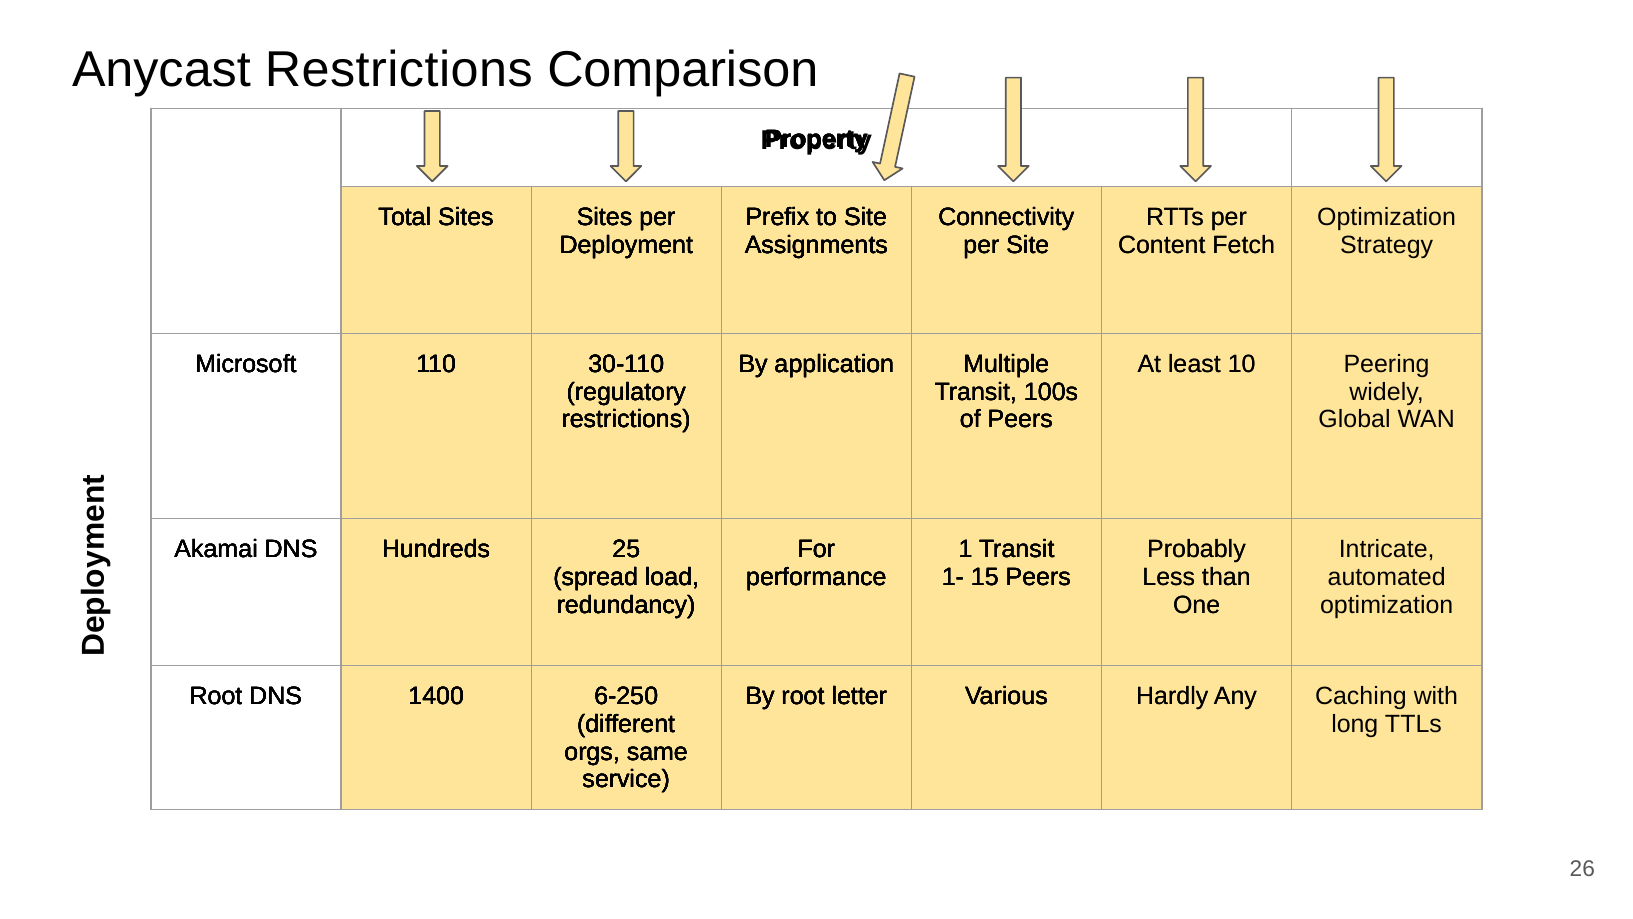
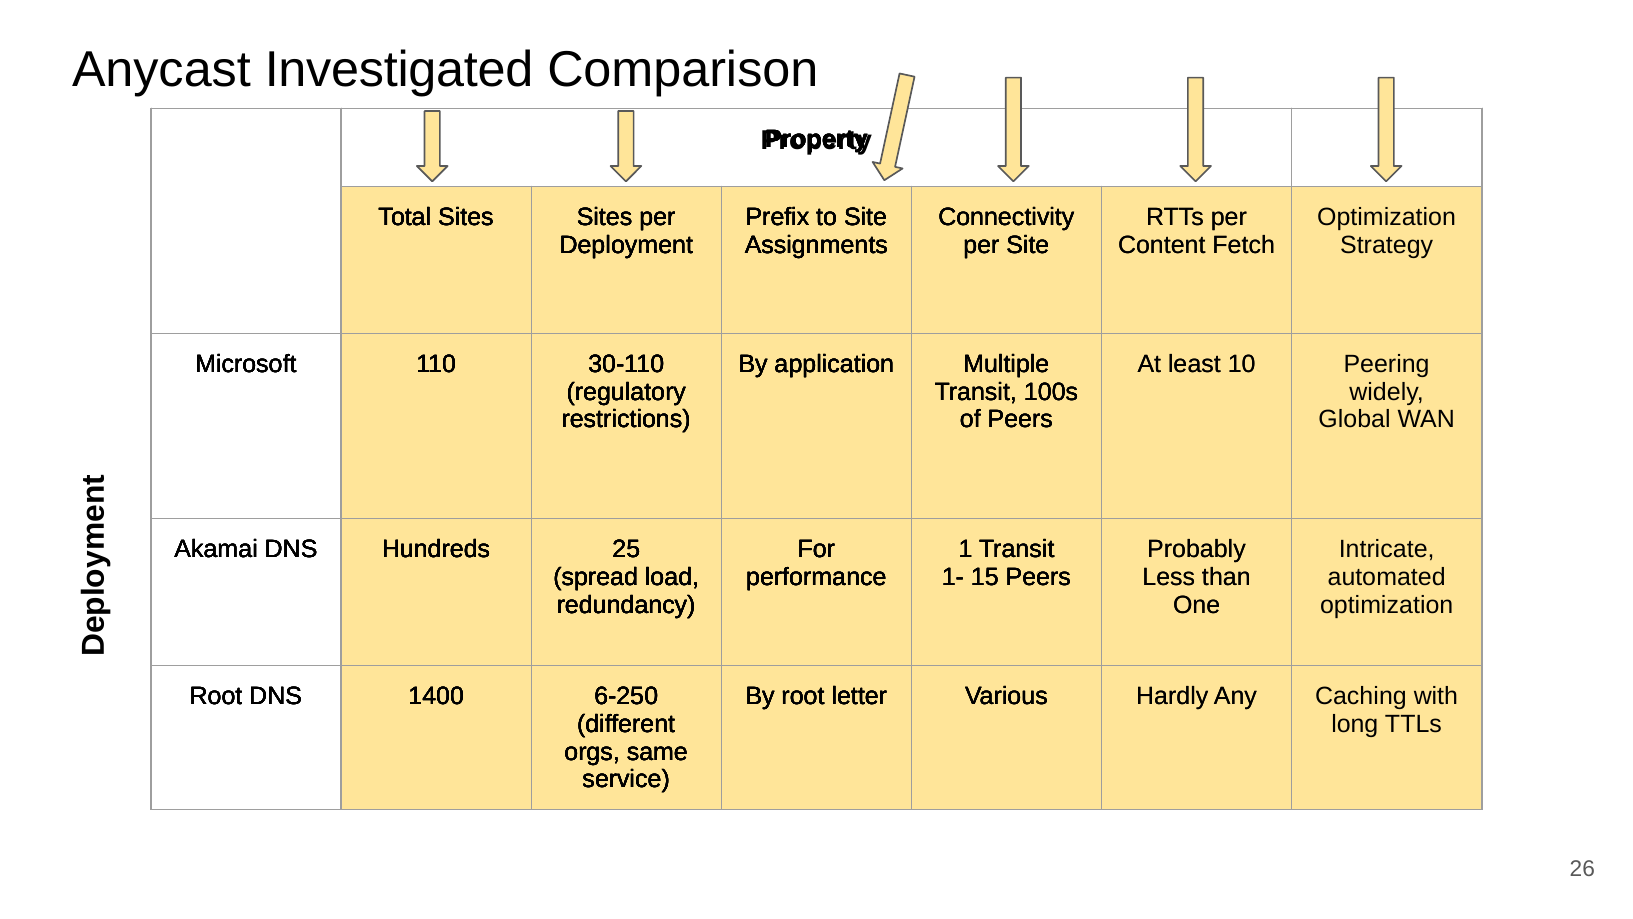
Anycast Restrictions: Restrictions -> Investigated (399, 70)
